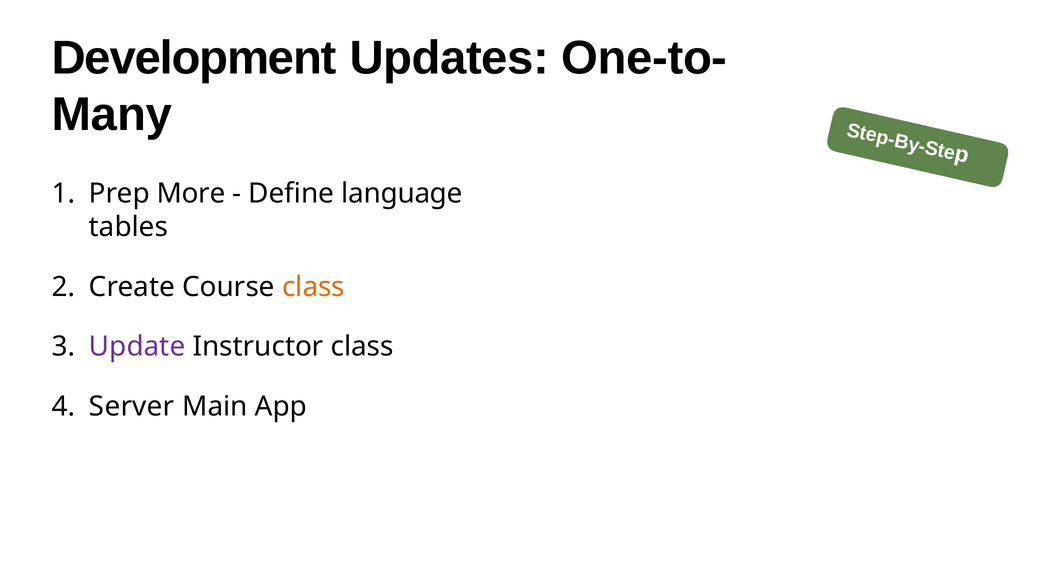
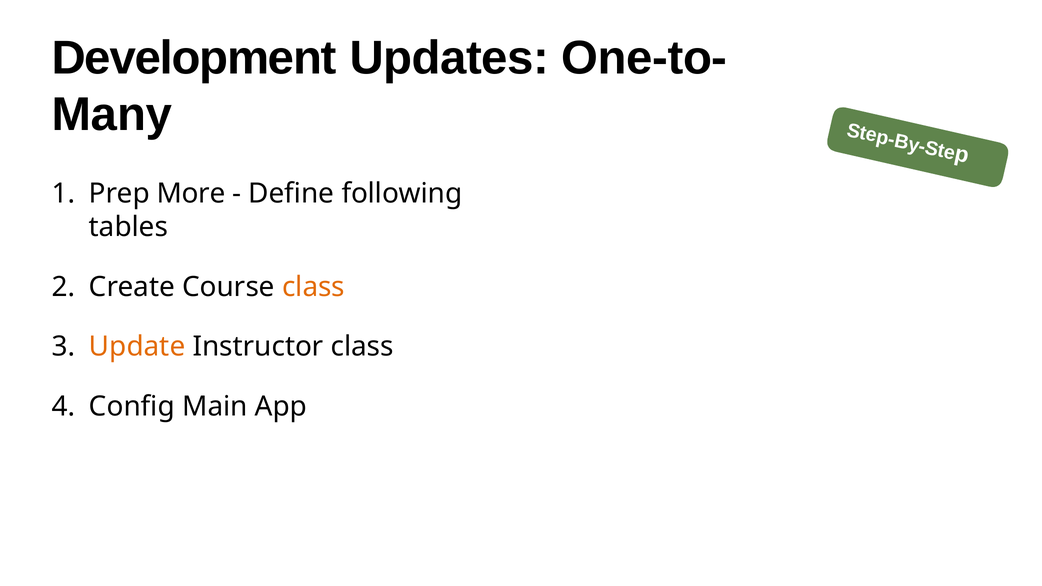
language: language -> following (402, 194)
Update colour: purple -> orange (137, 347)
Server: Server -> Config (132, 406)
